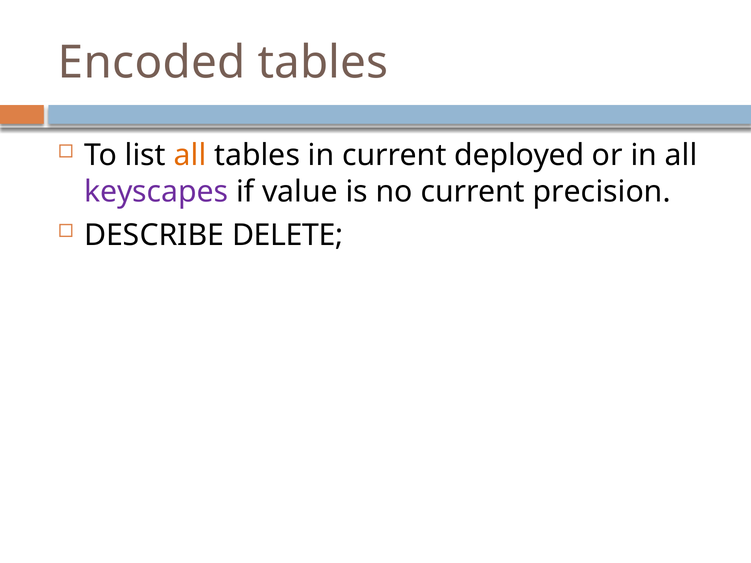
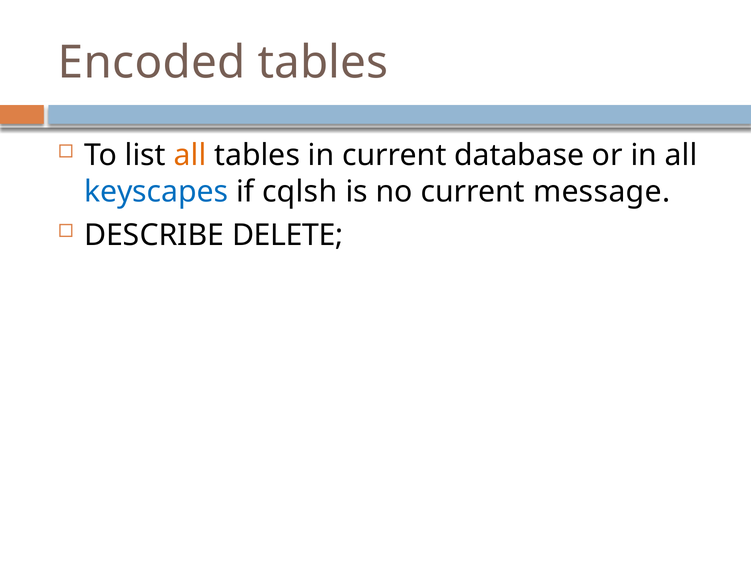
deployed: deployed -> database (519, 155)
keyscapes colour: purple -> blue (156, 192)
value: value -> cqlsh (300, 192)
precision: precision -> message (602, 192)
